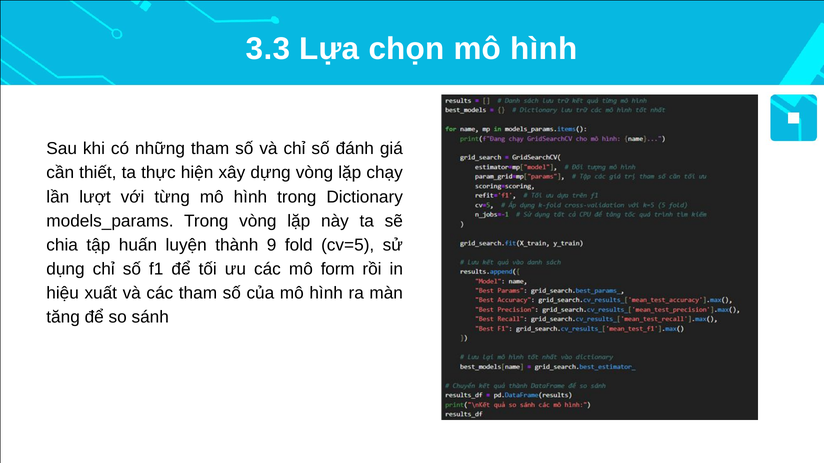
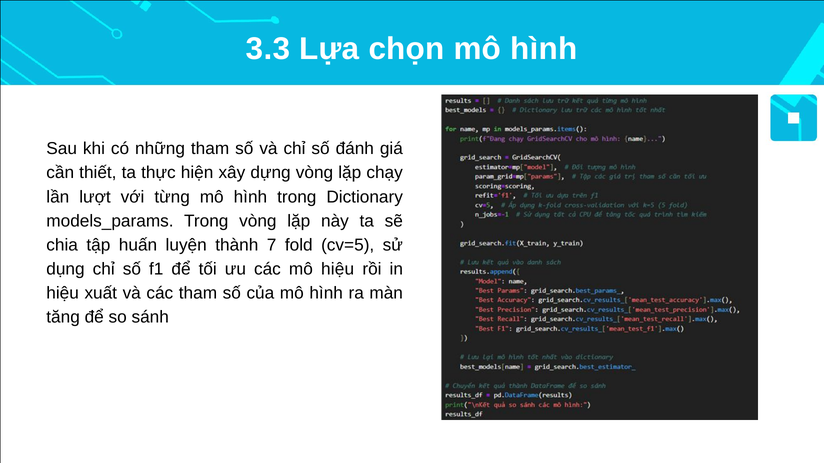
9: 9 -> 7 (272, 245)
mô form: form -> hiệu (338, 269)
